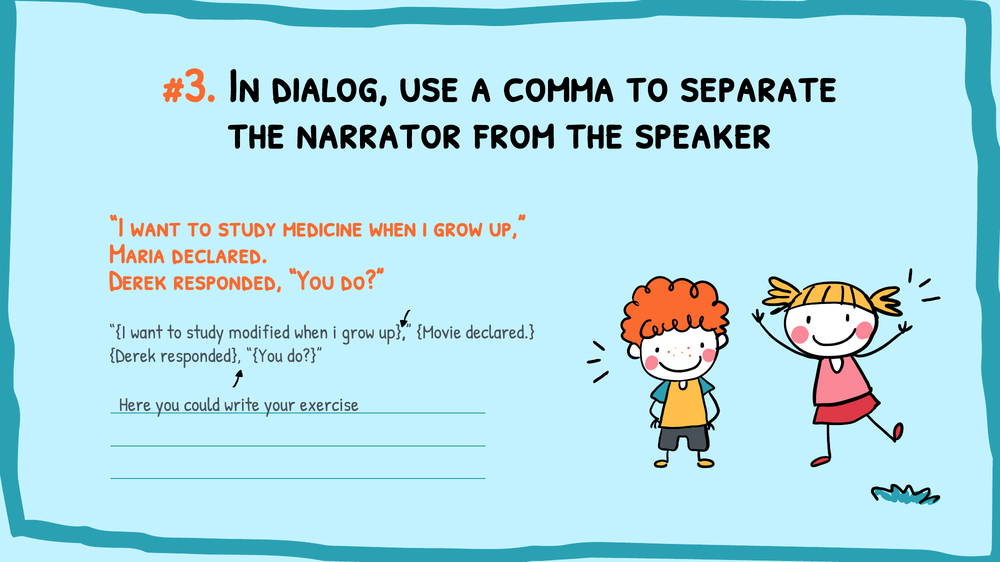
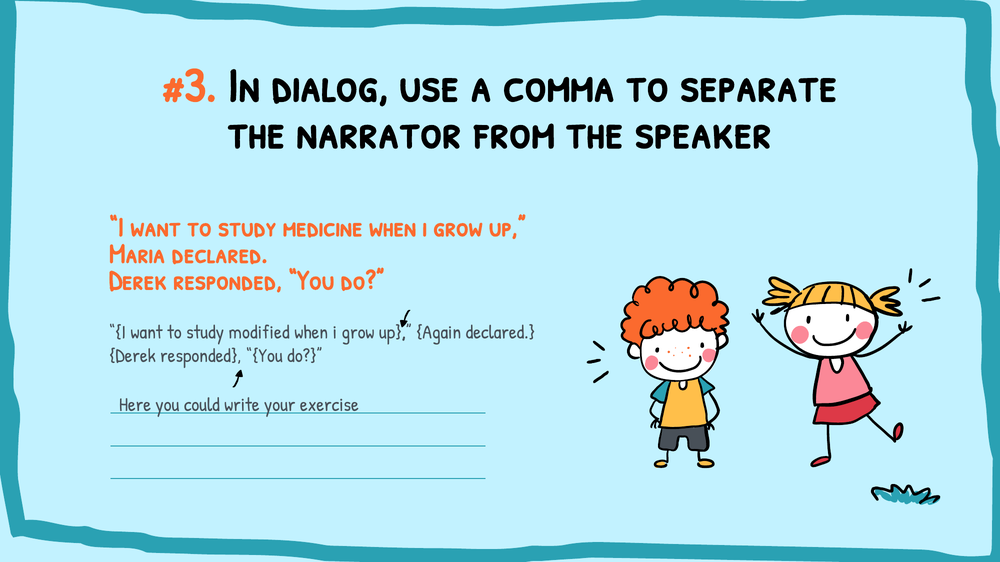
Movie: Movie -> Again (439, 333)
